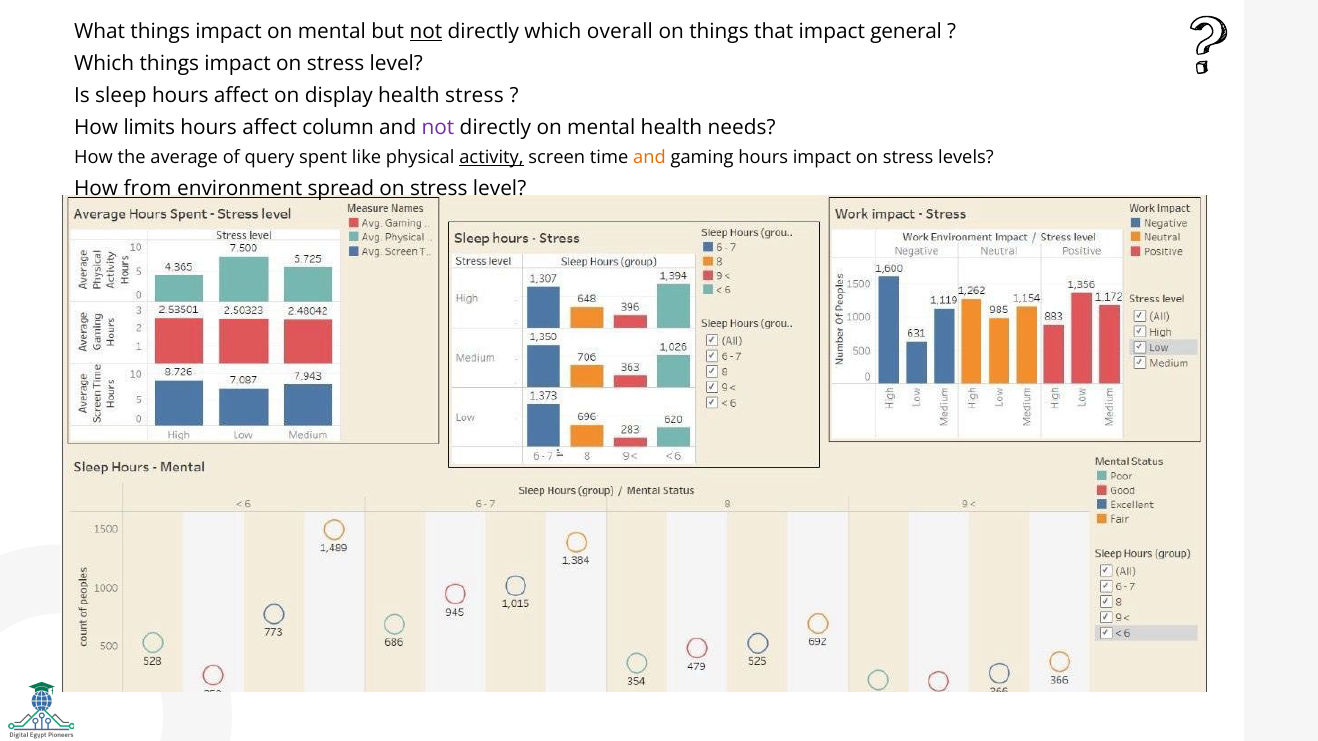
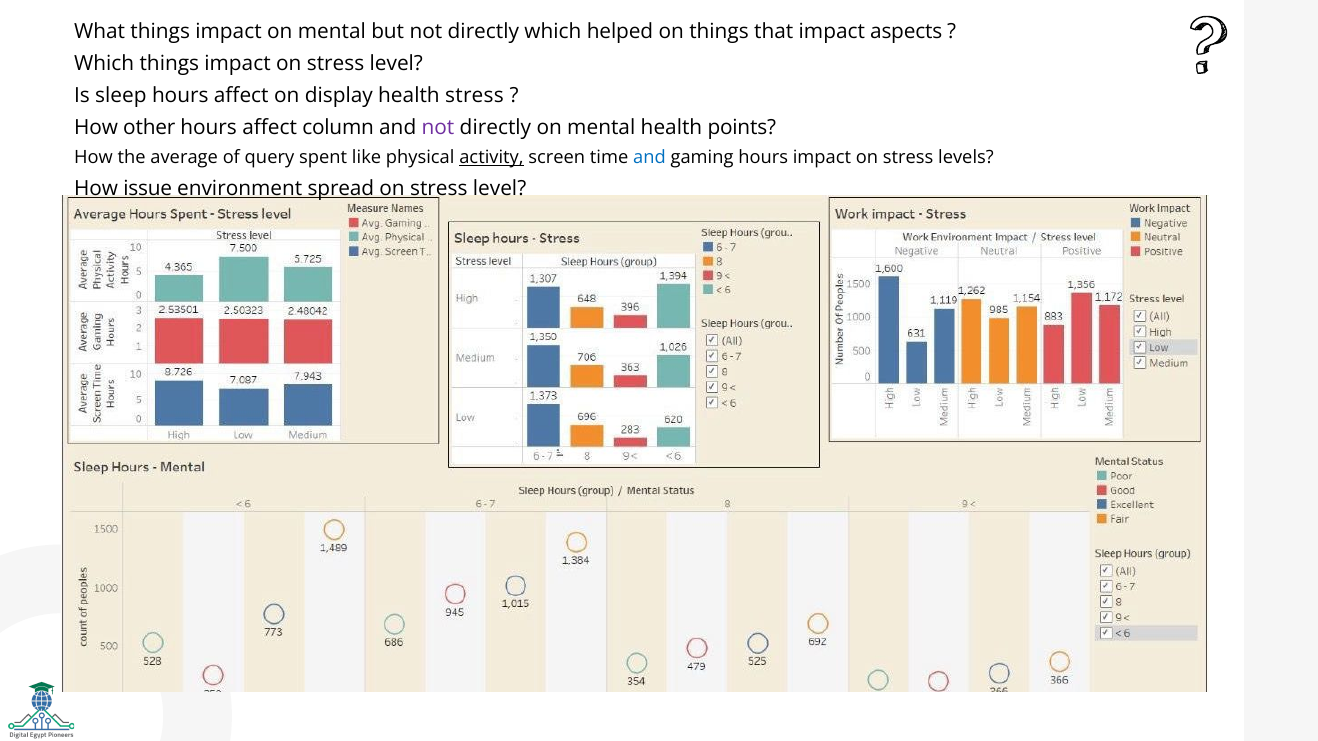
not underline: present -> none (426, 31)
overall: overall -> helped (620, 31)
general: general -> aspects (906, 31)
limits: limits -> other (149, 128)
needs: needs -> points (742, 128)
and colour: orange -> blue (649, 158)
from: from -> issue (148, 189)
